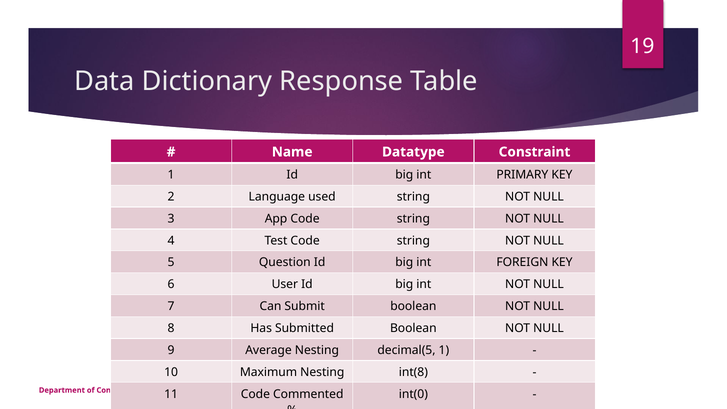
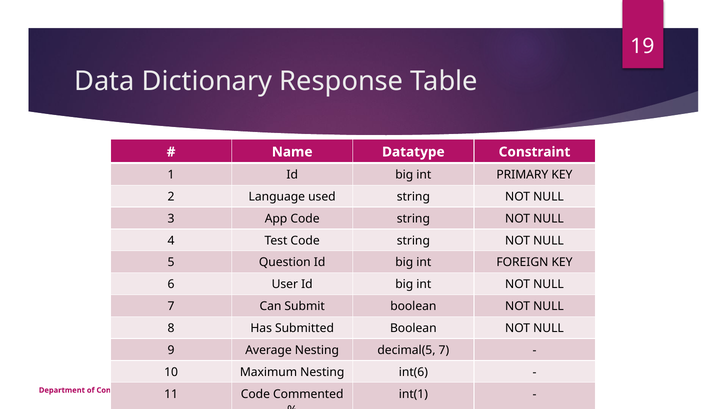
decimal(5 1: 1 -> 7 (444, 350)
int(8: int(8 -> int(6 (413, 372)
int(0: int(0 -> int(1 (413, 394)
